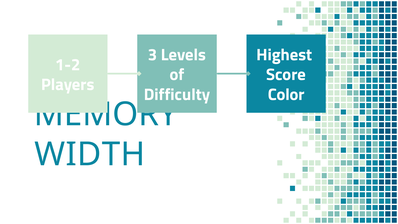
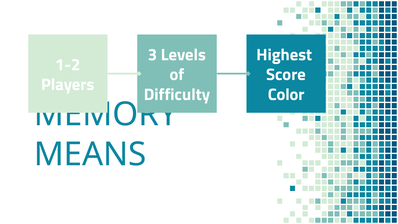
WIDTH: WIDTH -> MEANS (90, 154)
